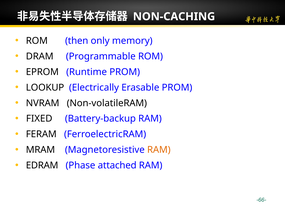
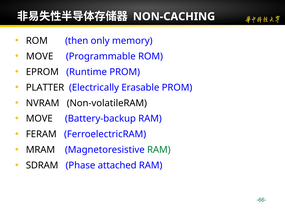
DRAM: DRAM -> MOVE (40, 56)
LOOKUP: LOOKUP -> PLATTER (45, 87)
FIXED: FIXED -> MOVE (39, 119)
RAM colour: orange -> green (159, 150)
EDRAM: EDRAM -> SDRAM (42, 165)
